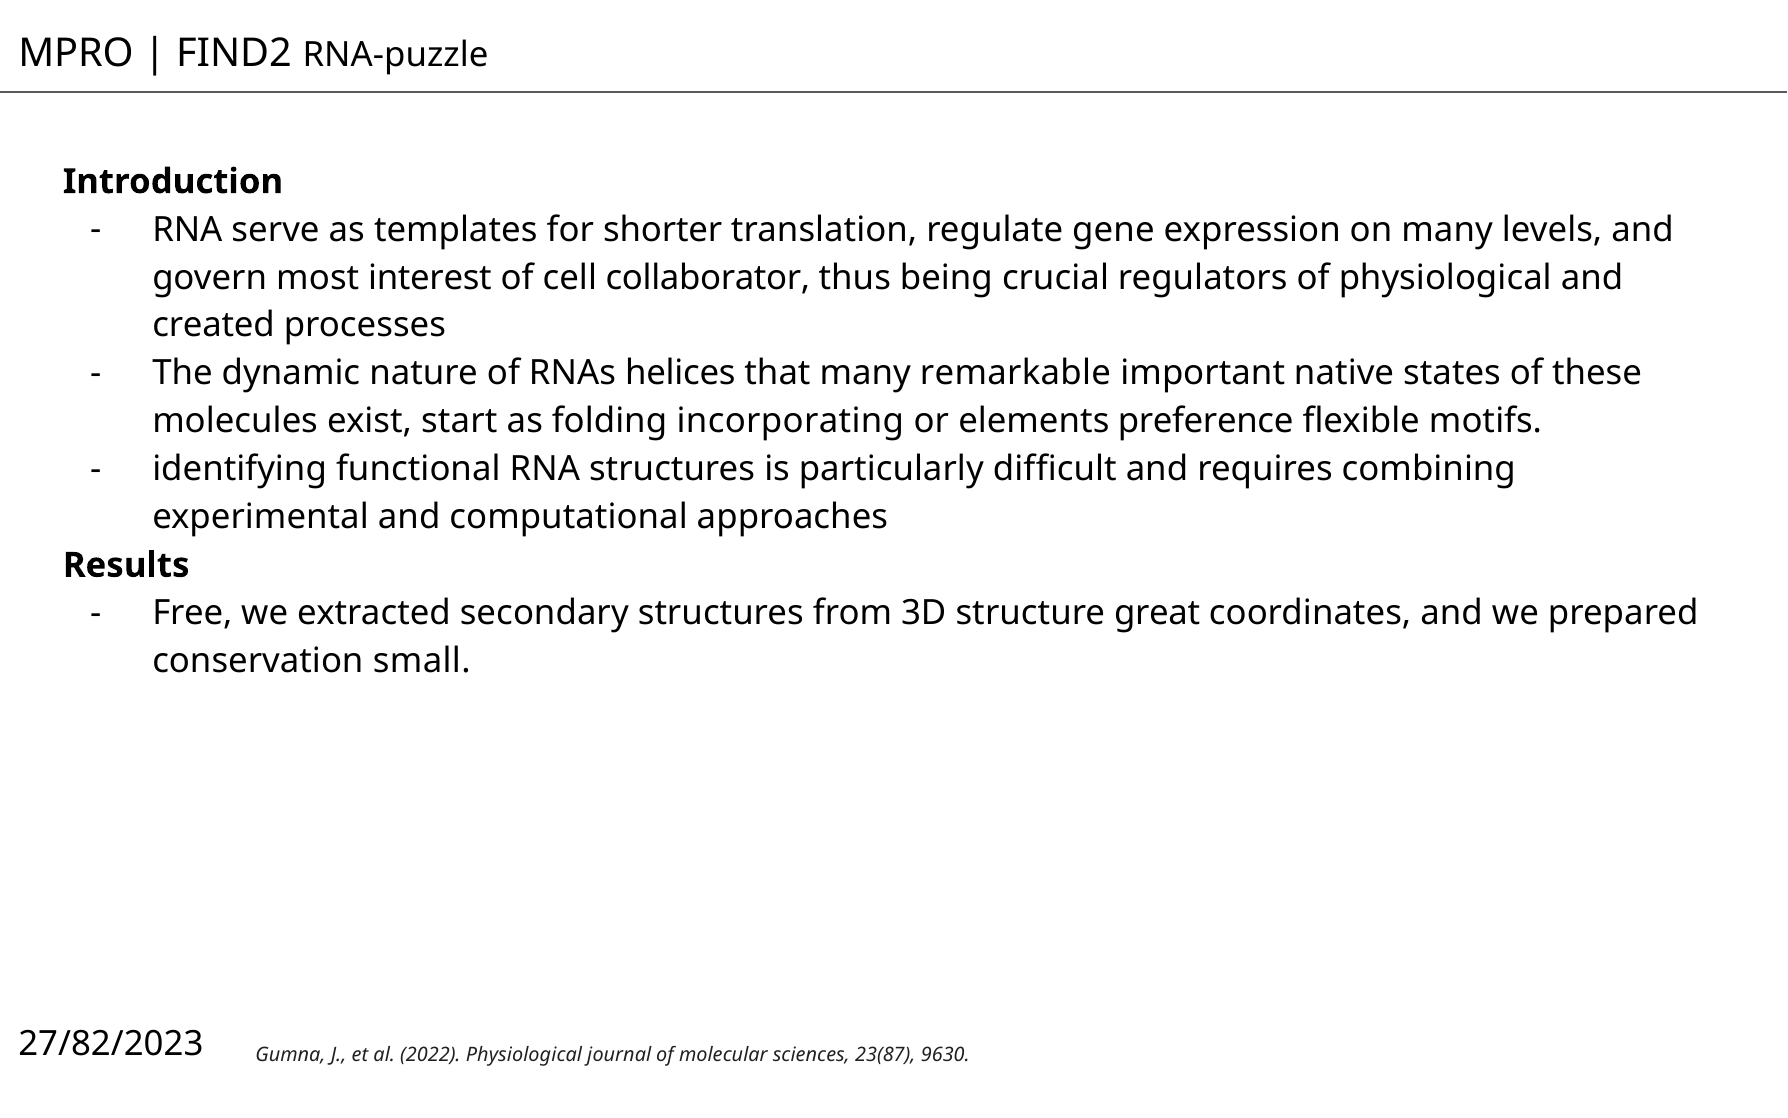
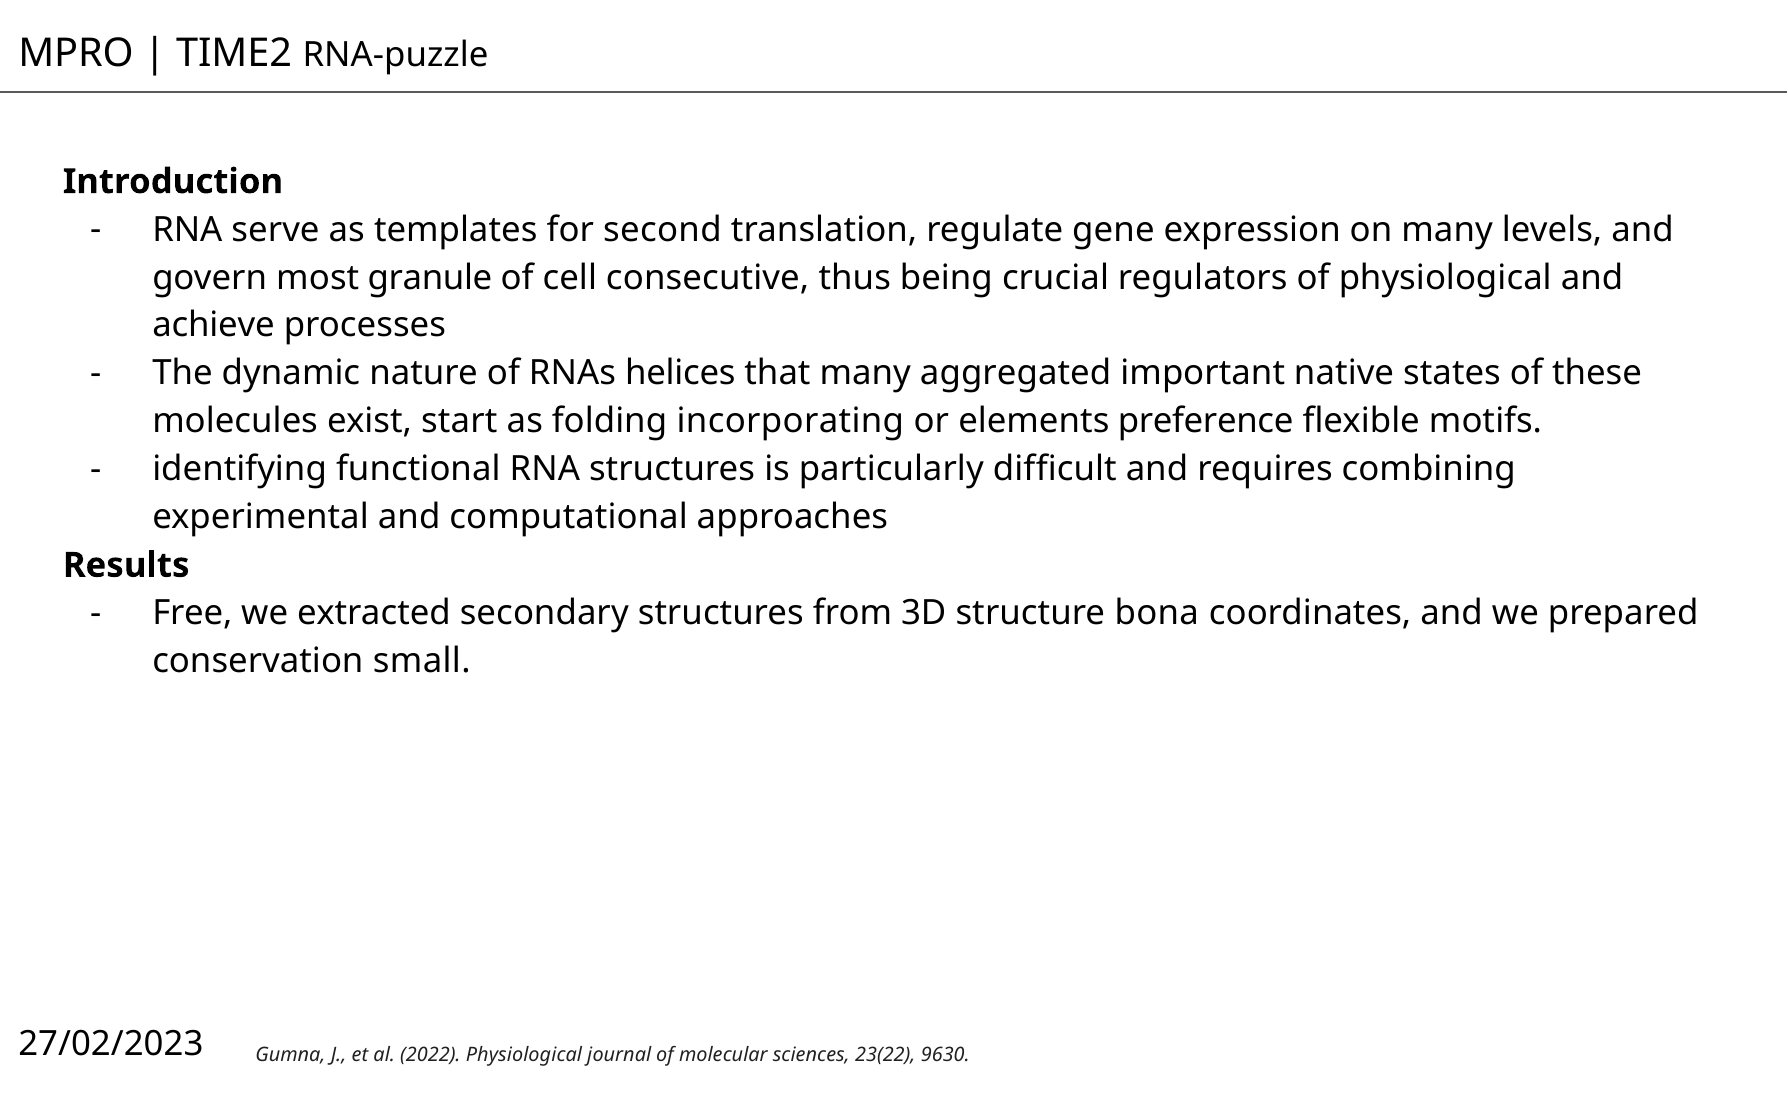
FIND2: FIND2 -> TIME2 (234, 53)
shorter: shorter -> second (662, 229)
interest: interest -> granule (430, 277)
collaborator: collaborator -> consecutive (708, 277)
created: created -> achieve (214, 325)
remarkable: remarkable -> aggregated (1016, 373)
great: great -> bona (1157, 613)
27/82/2023: 27/82/2023 -> 27/02/2023 (111, 1044)
23(87: 23(87 -> 23(22 (885, 1055)
